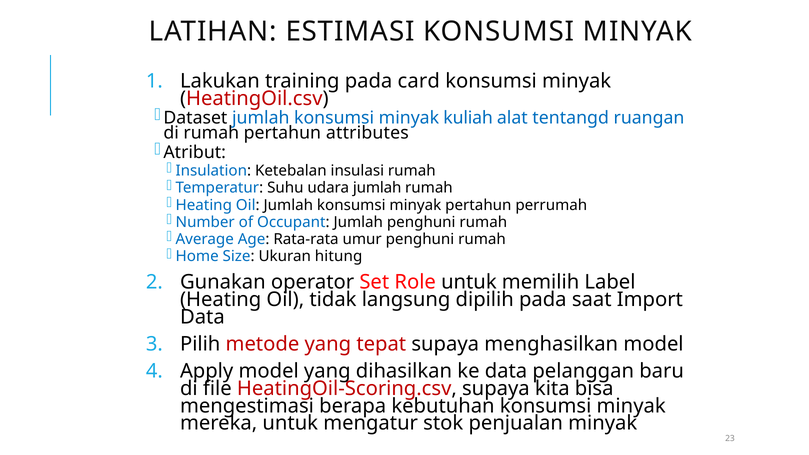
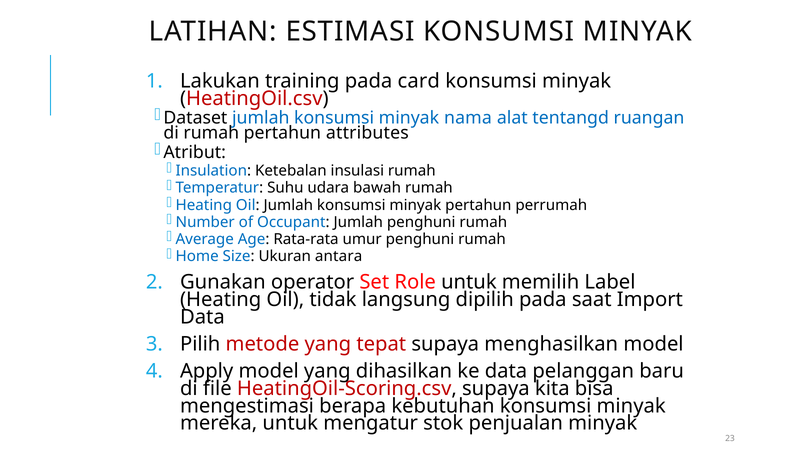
kuliah: kuliah -> nama (468, 118)
udara jumlah: jumlah -> bawah (377, 188)
hitung: hitung -> antara (339, 256)
